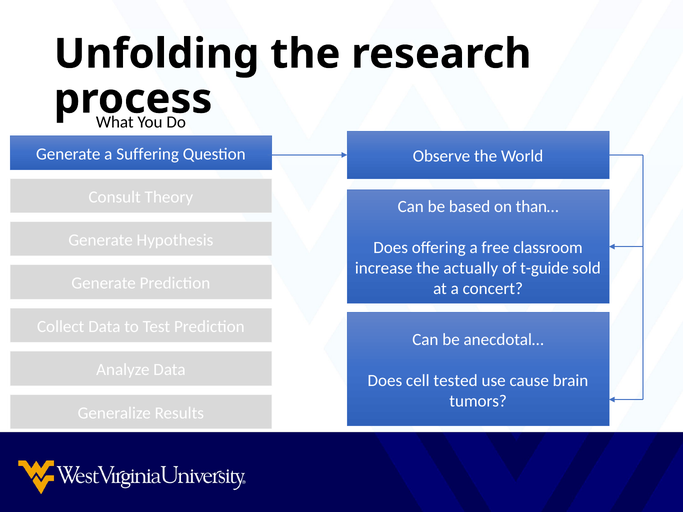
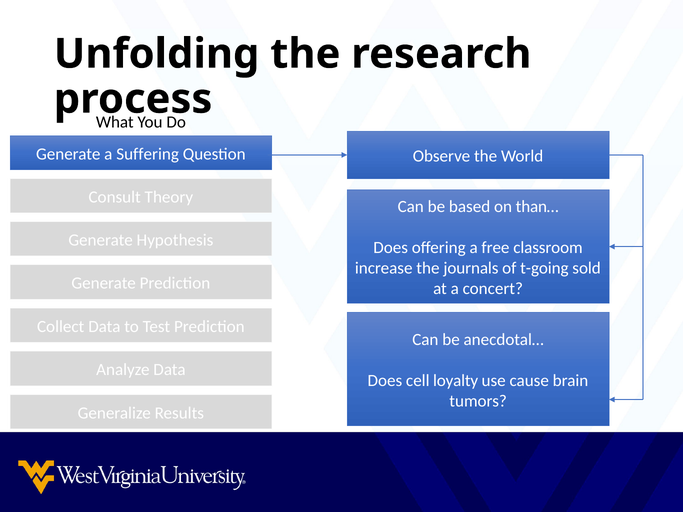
actually: actually -> journals (471, 268)
t-guide: t-guide -> t-going (544, 268)
tested: tested -> loyalty (456, 381)
